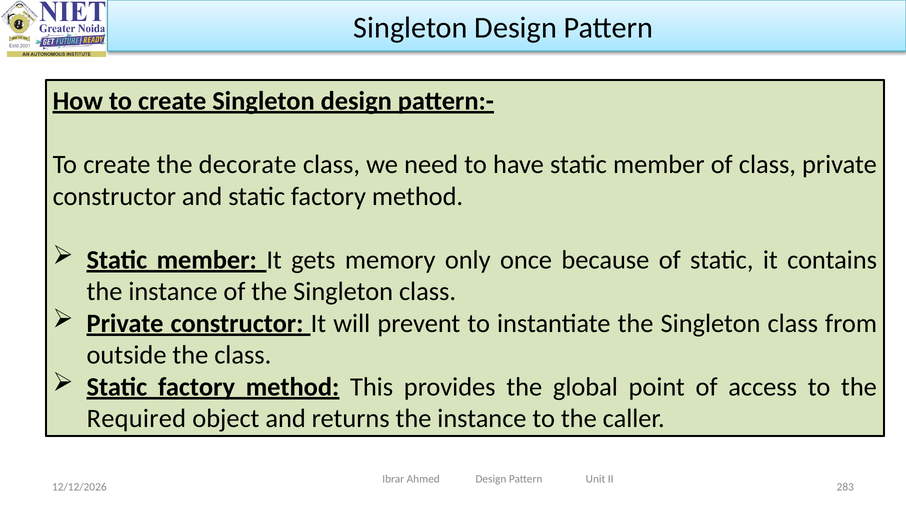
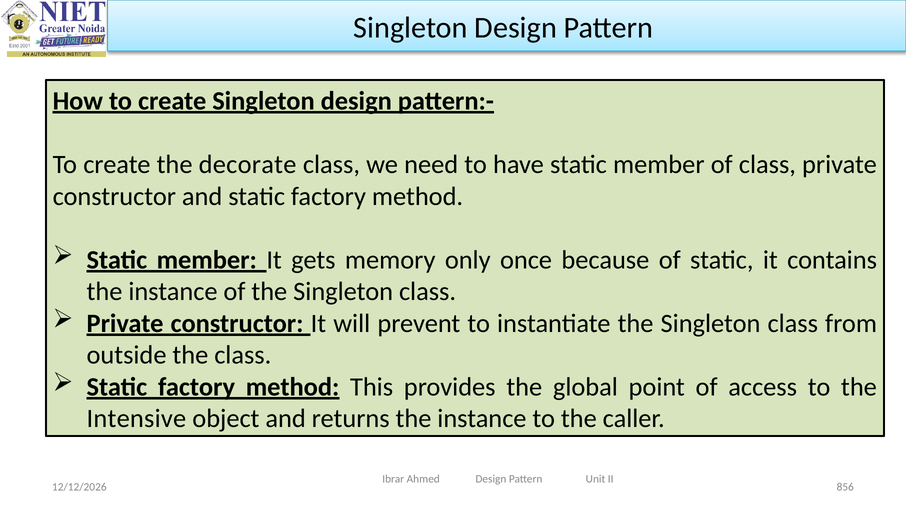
Required: Required -> Intensive (136, 418)
283: 283 -> 856 (845, 487)
